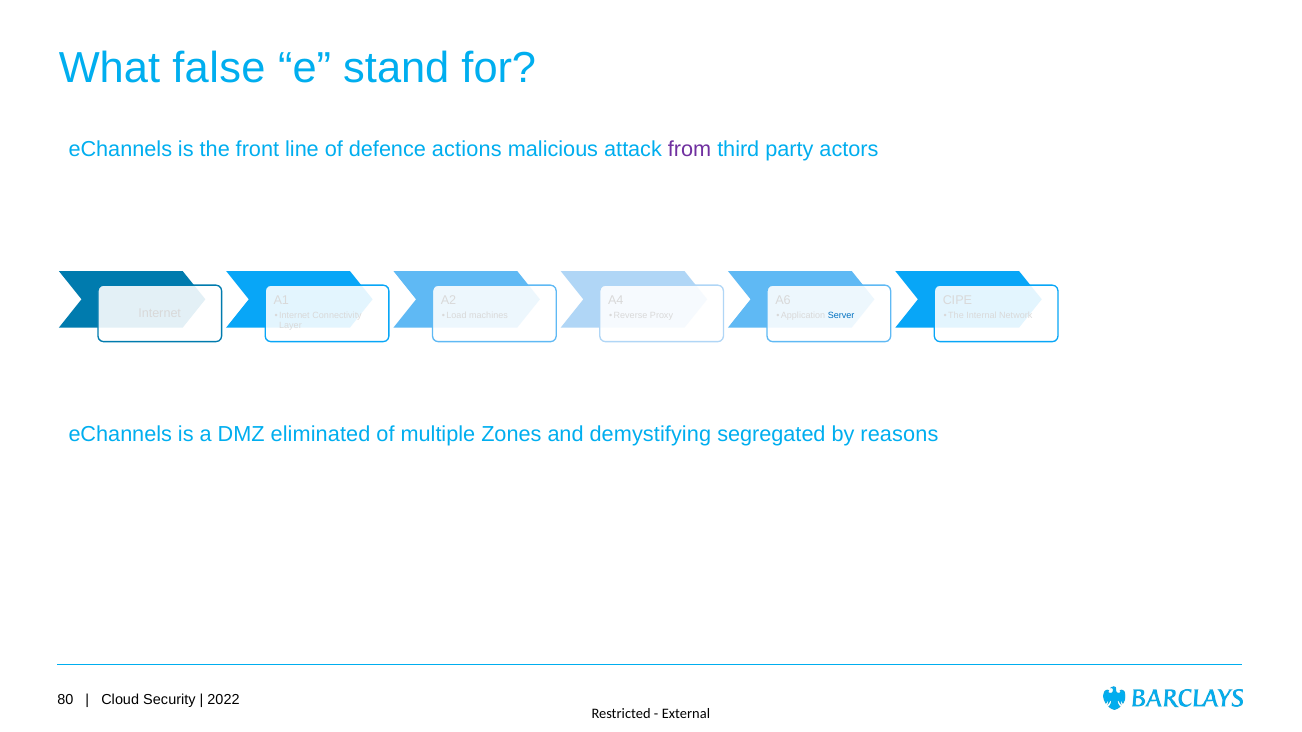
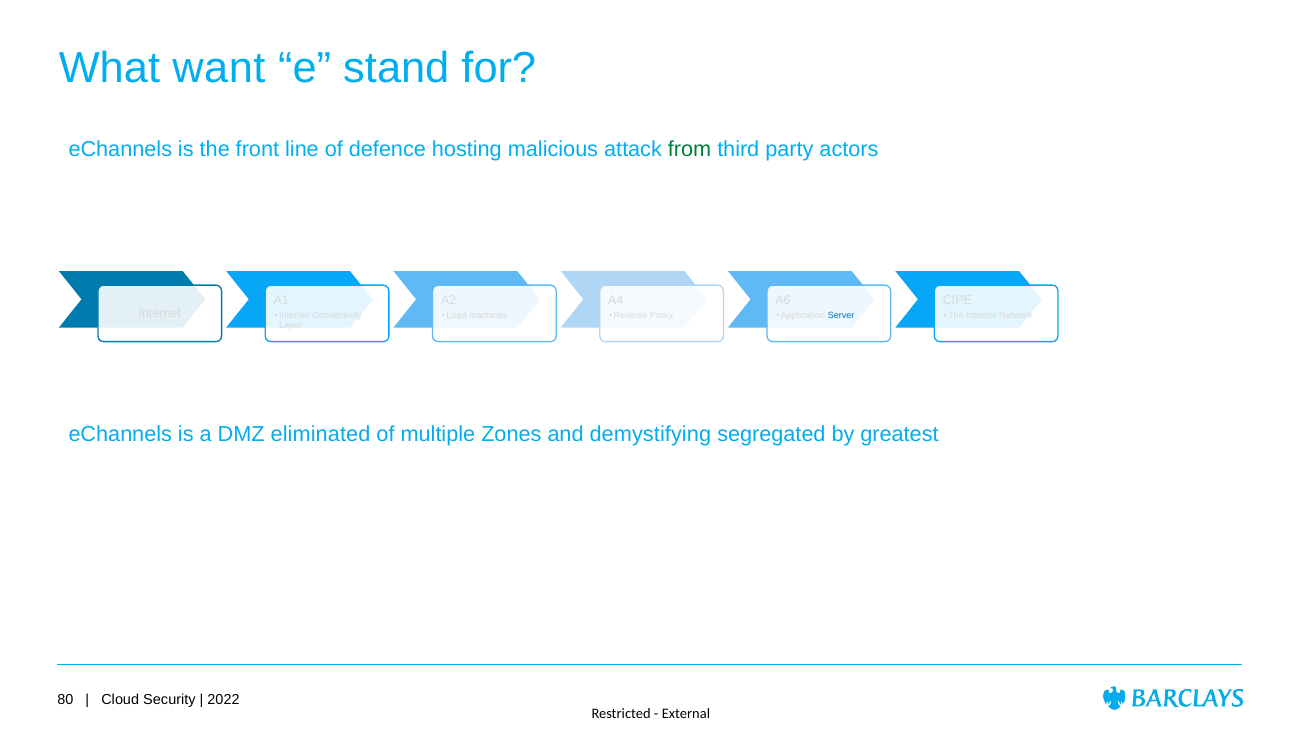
false: false -> want (219, 69)
actions: actions -> hosting (467, 149)
from colour: purple -> green (690, 149)
reasons: reasons -> greatest (900, 434)
